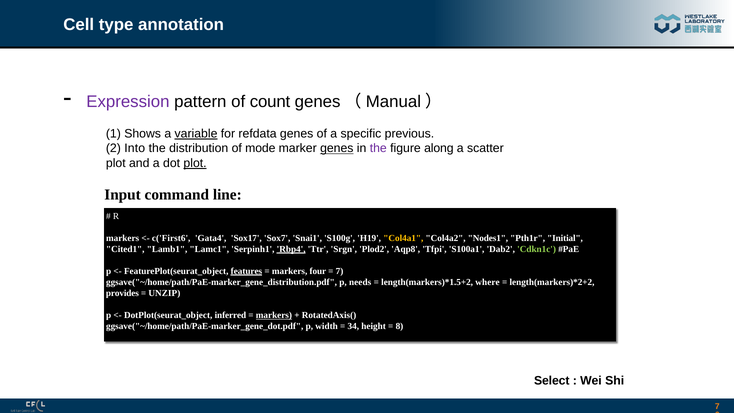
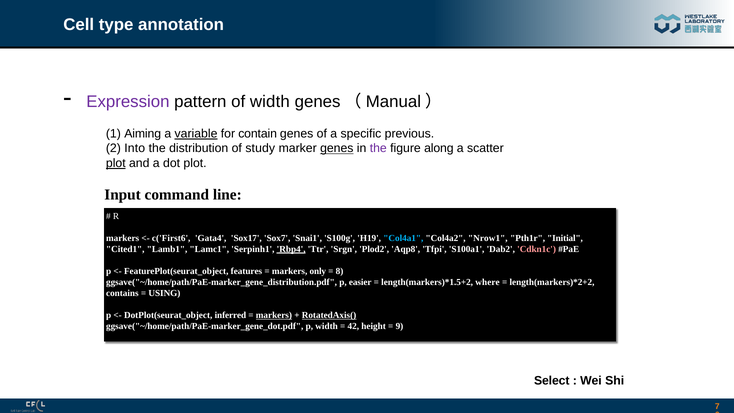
of count: count -> width (270, 101)
Shows: Shows -> Aiming (143, 134)
refdata: refdata -> contain (258, 134)
mode: mode -> study (260, 148)
plot underline: none -> present (116, 163)
plot underline: present -> none (195, 163)
Col4a1 colour: yellow -> light blue (403, 238)
Nodes1: Nodes1 -> Nrow1 (488, 238)
Cdkn1c colour: light green -> pink (537, 249)
features underline: present -> none (246, 271)
four: four -> only (318, 271)
7: 7 -> 8 (340, 271)
needs: needs -> easier (360, 282)
provides: provides -> contains (122, 293)
UNZIP: UNZIP -> USING (164, 293)
RotatedAxis( underline: none -> present (329, 315)
34: 34 -> 42 (353, 326)
8: 8 -> 9 (399, 326)
